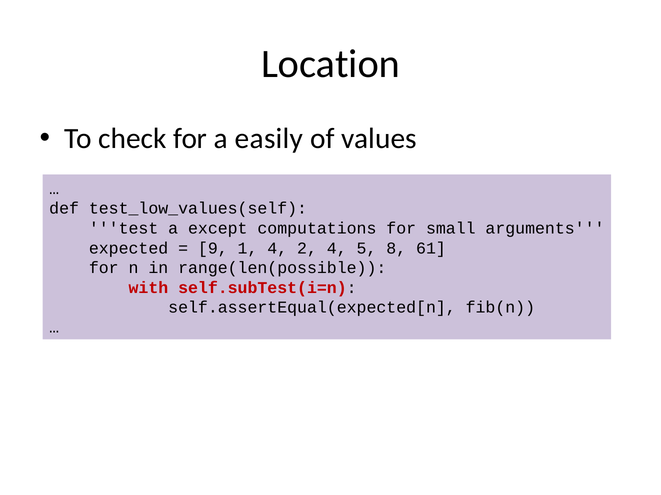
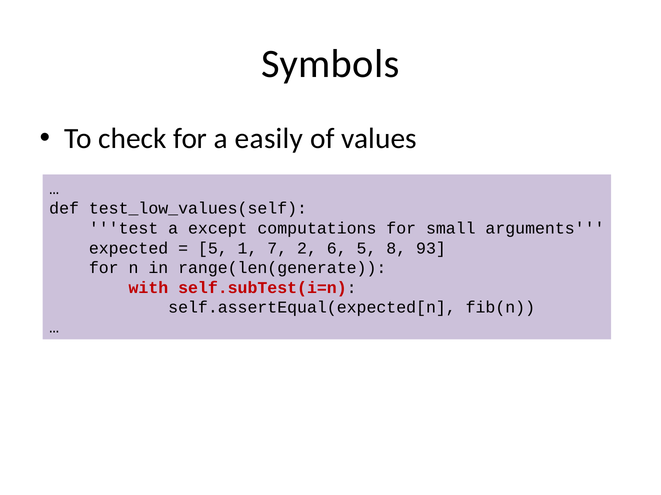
Location: Location -> Symbols (330, 64)
9: 9 -> 5 (213, 248)
1 4: 4 -> 7 (277, 248)
2 4: 4 -> 6 (337, 248)
61: 61 -> 93 (431, 248)
range(len(possible: range(len(possible -> range(len(generate (282, 268)
